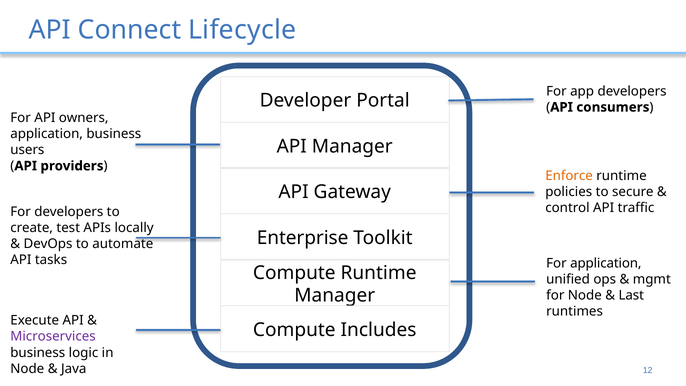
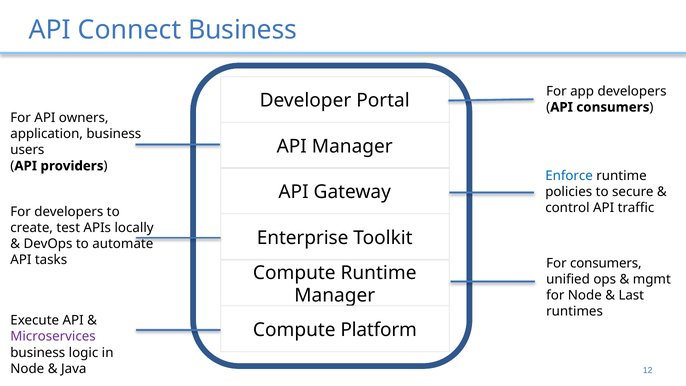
Connect Lifecycle: Lifecycle -> Business (243, 30)
Enforce colour: orange -> blue (569, 176)
For application: application -> consumers (606, 263)
Includes: Includes -> Platform (379, 330)
